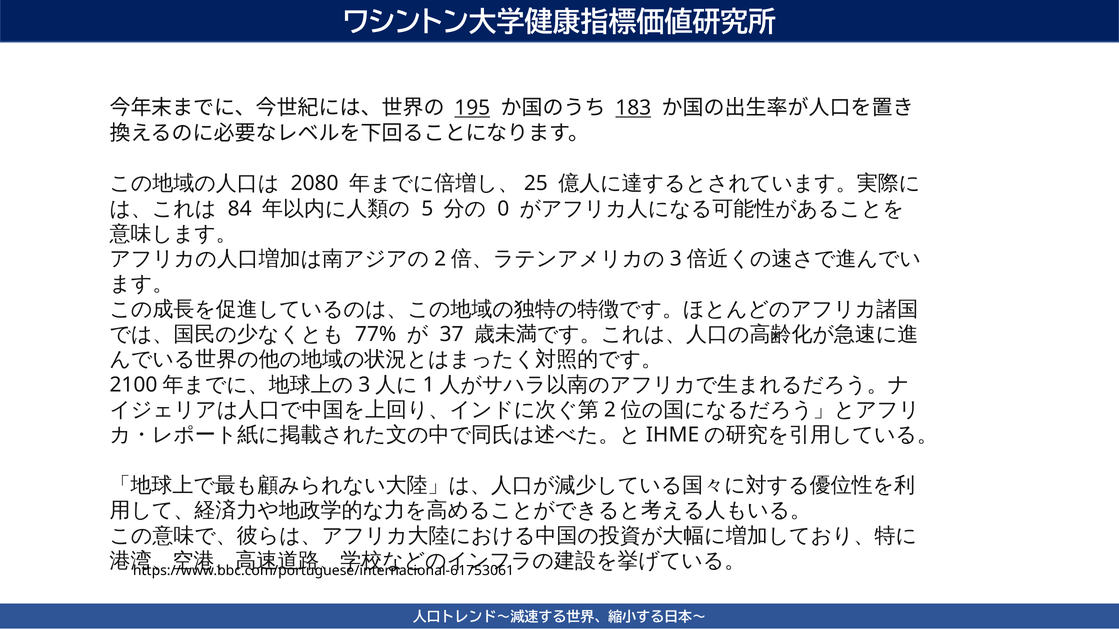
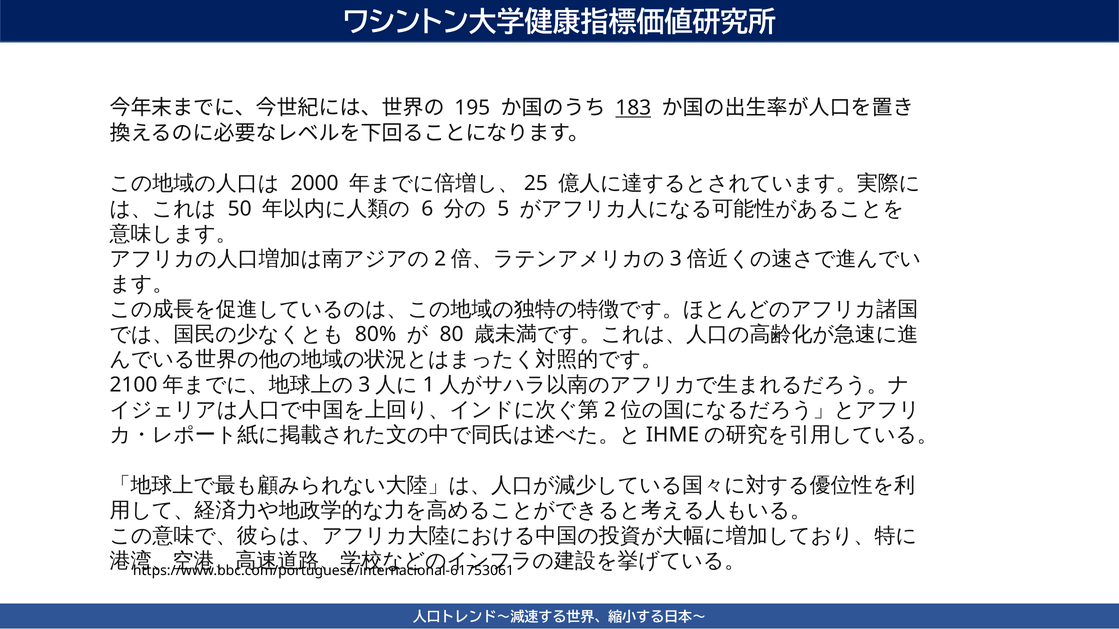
195 underline: present -> none (472, 108)
2080: 2080 -> 2000 (315, 184)
84: 84 -> 50 (240, 209)
5: 5 -> 6 (427, 209)
0: 0 -> 5 (503, 209)
77%: 77% -> 80% (376, 335)
37: 37 -> 80 (452, 335)
